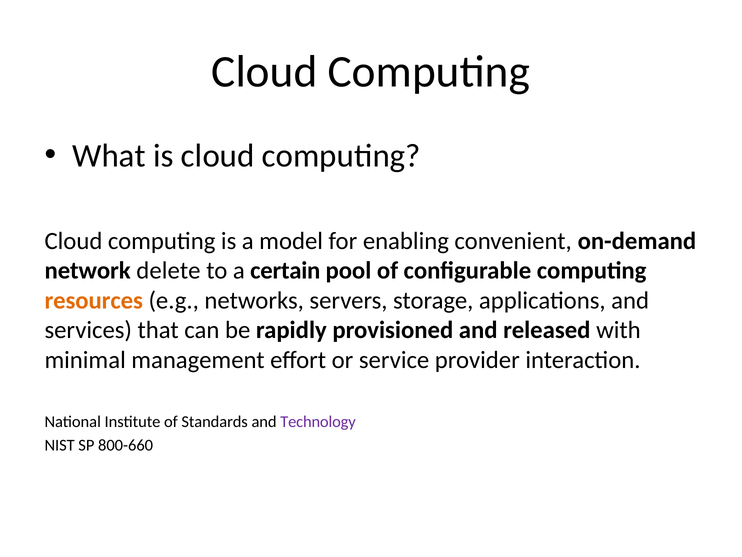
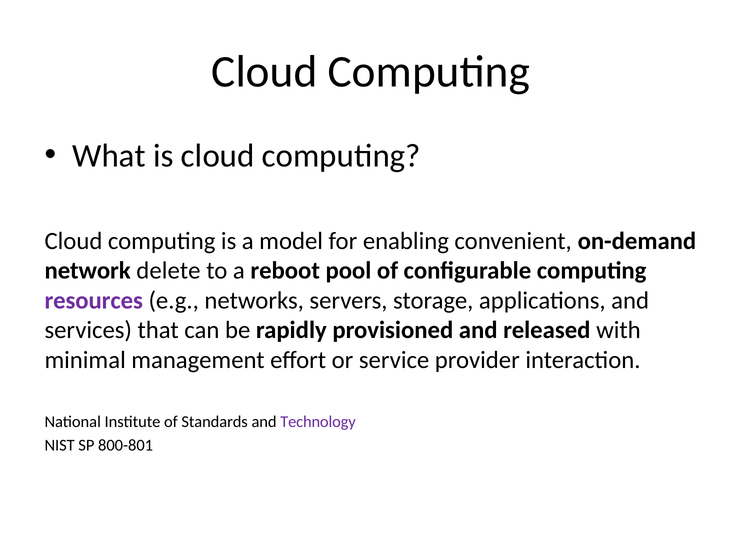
certain: certain -> reboot (285, 271)
resources colour: orange -> purple (94, 300)
800-660: 800-660 -> 800-801 (126, 445)
